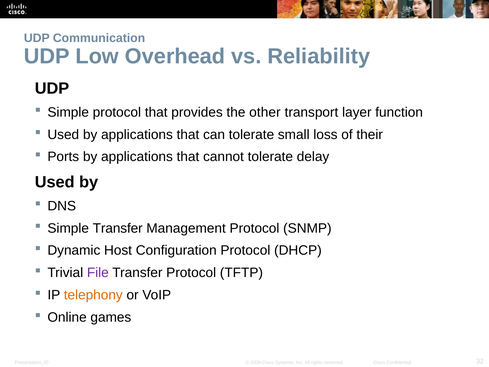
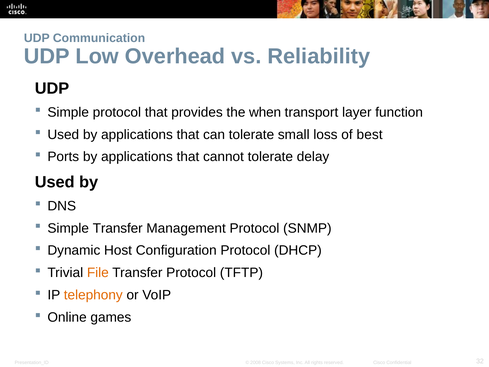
other: other -> when (265, 112)
their: their -> best (370, 134)
File colour: purple -> orange (98, 273)
